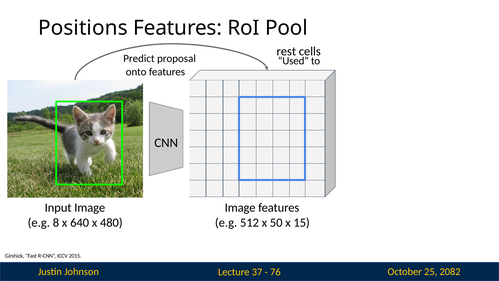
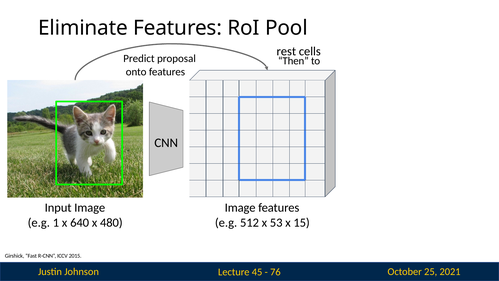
Positions: Positions -> Eliminate (83, 28)
Used: Used -> Then (293, 61)
8: 8 -> 1 (56, 222)
50: 50 -> 53 (276, 222)
37: 37 -> 45 (257, 272)
2082: 2082 -> 2021 (450, 272)
